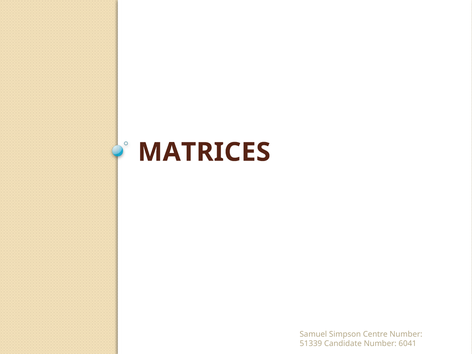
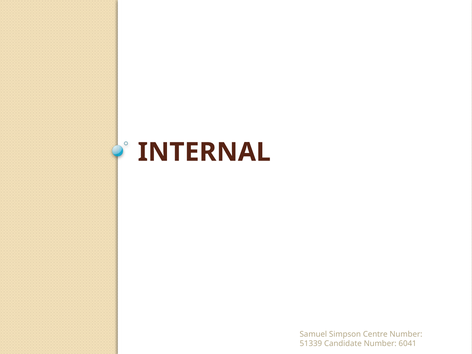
MATRICES: MATRICES -> INTERNAL (204, 152)
